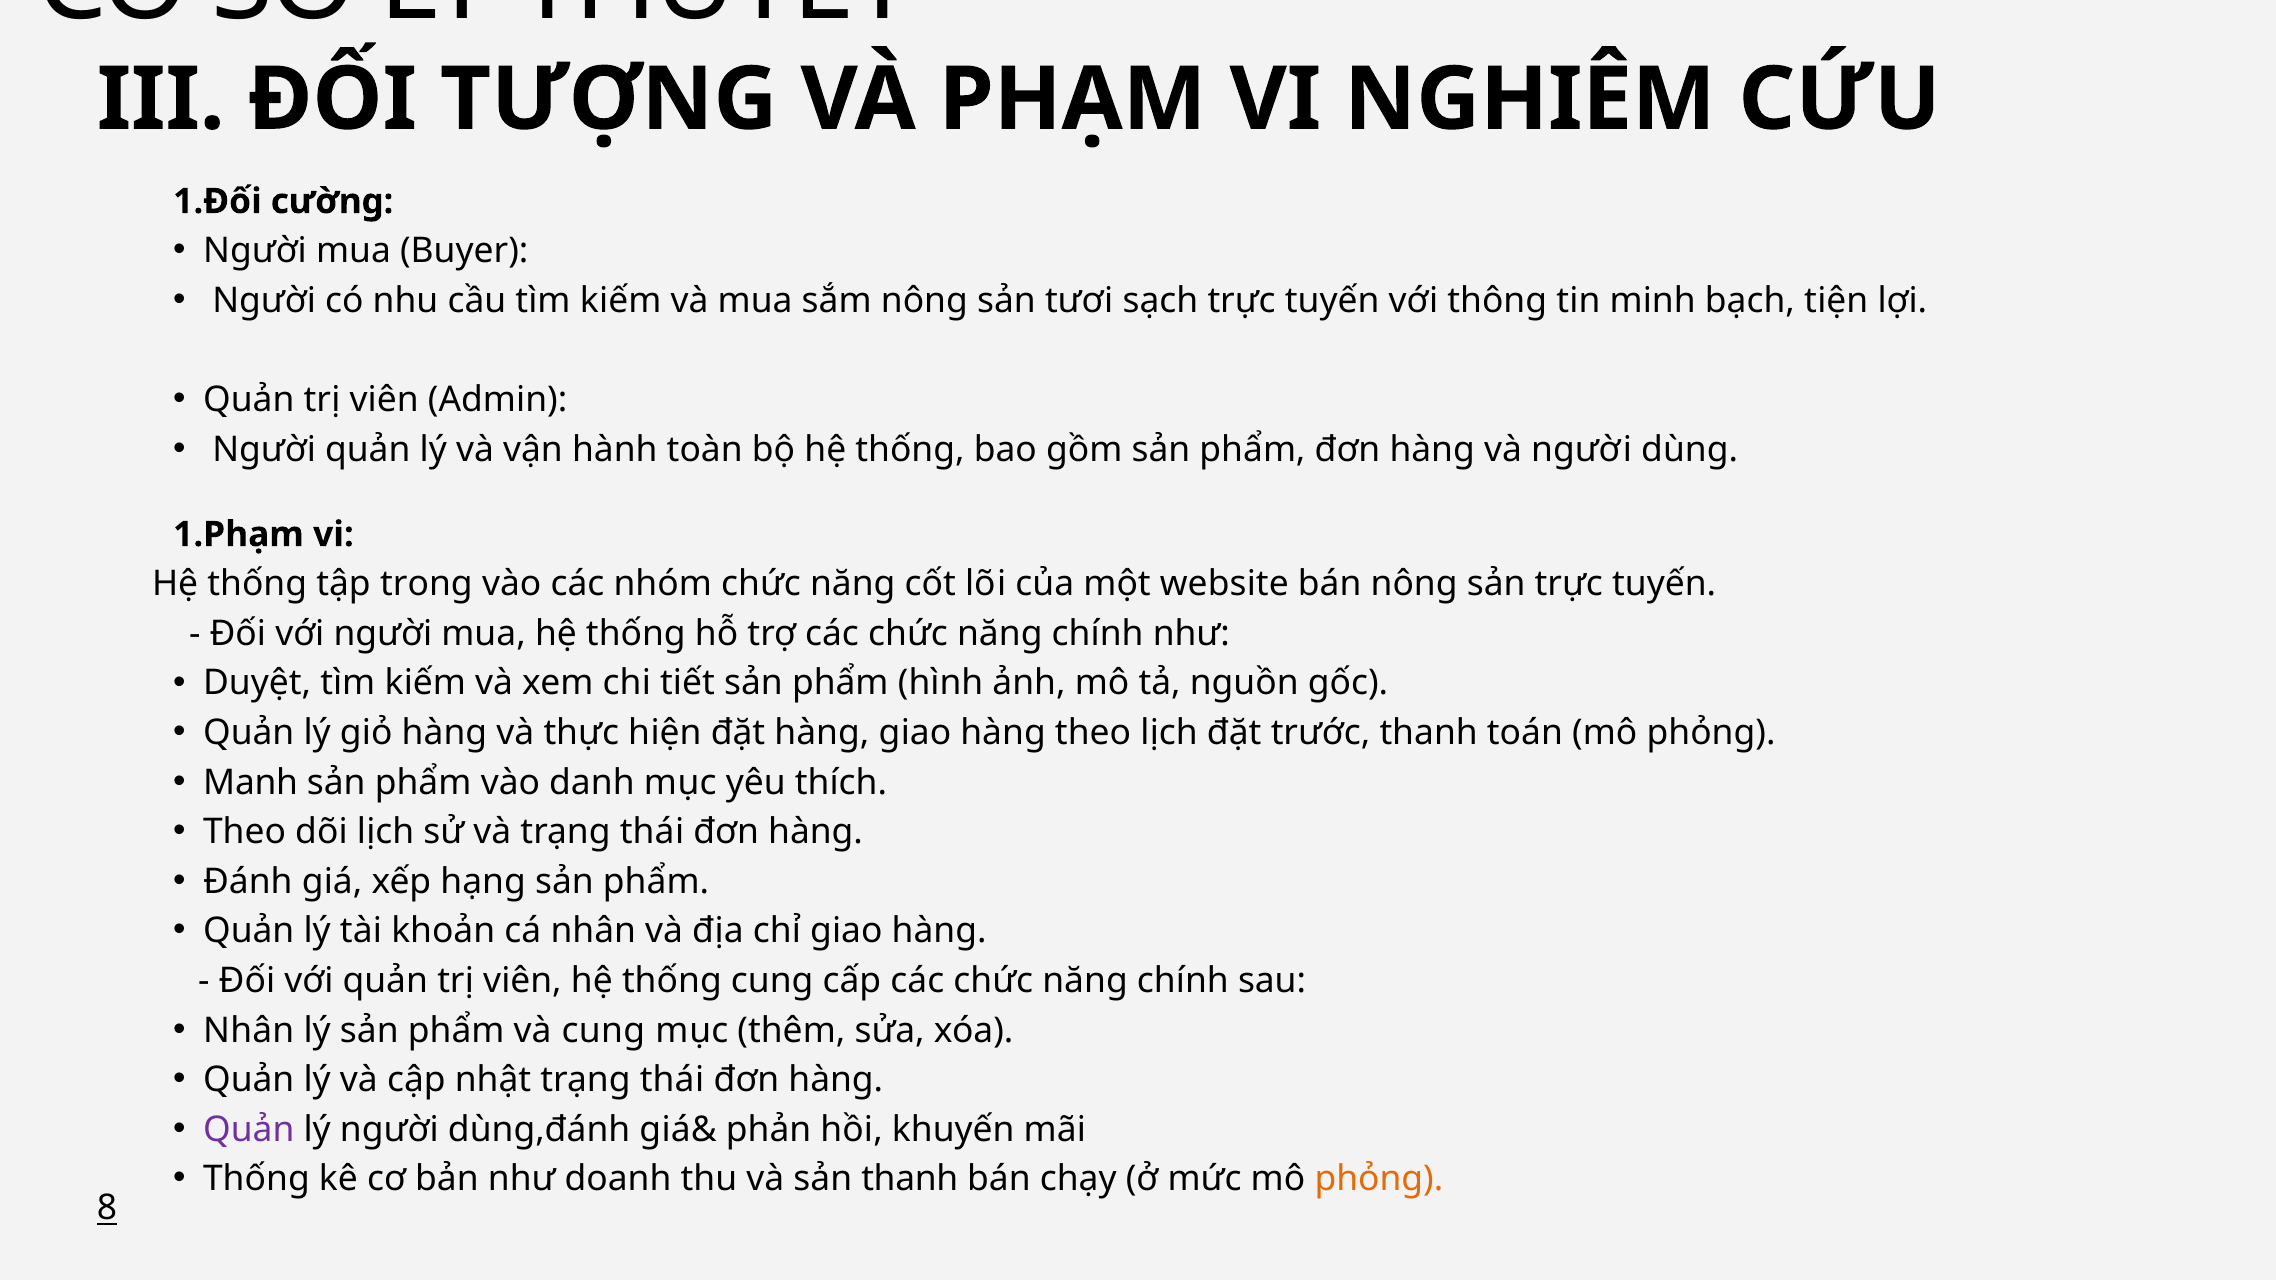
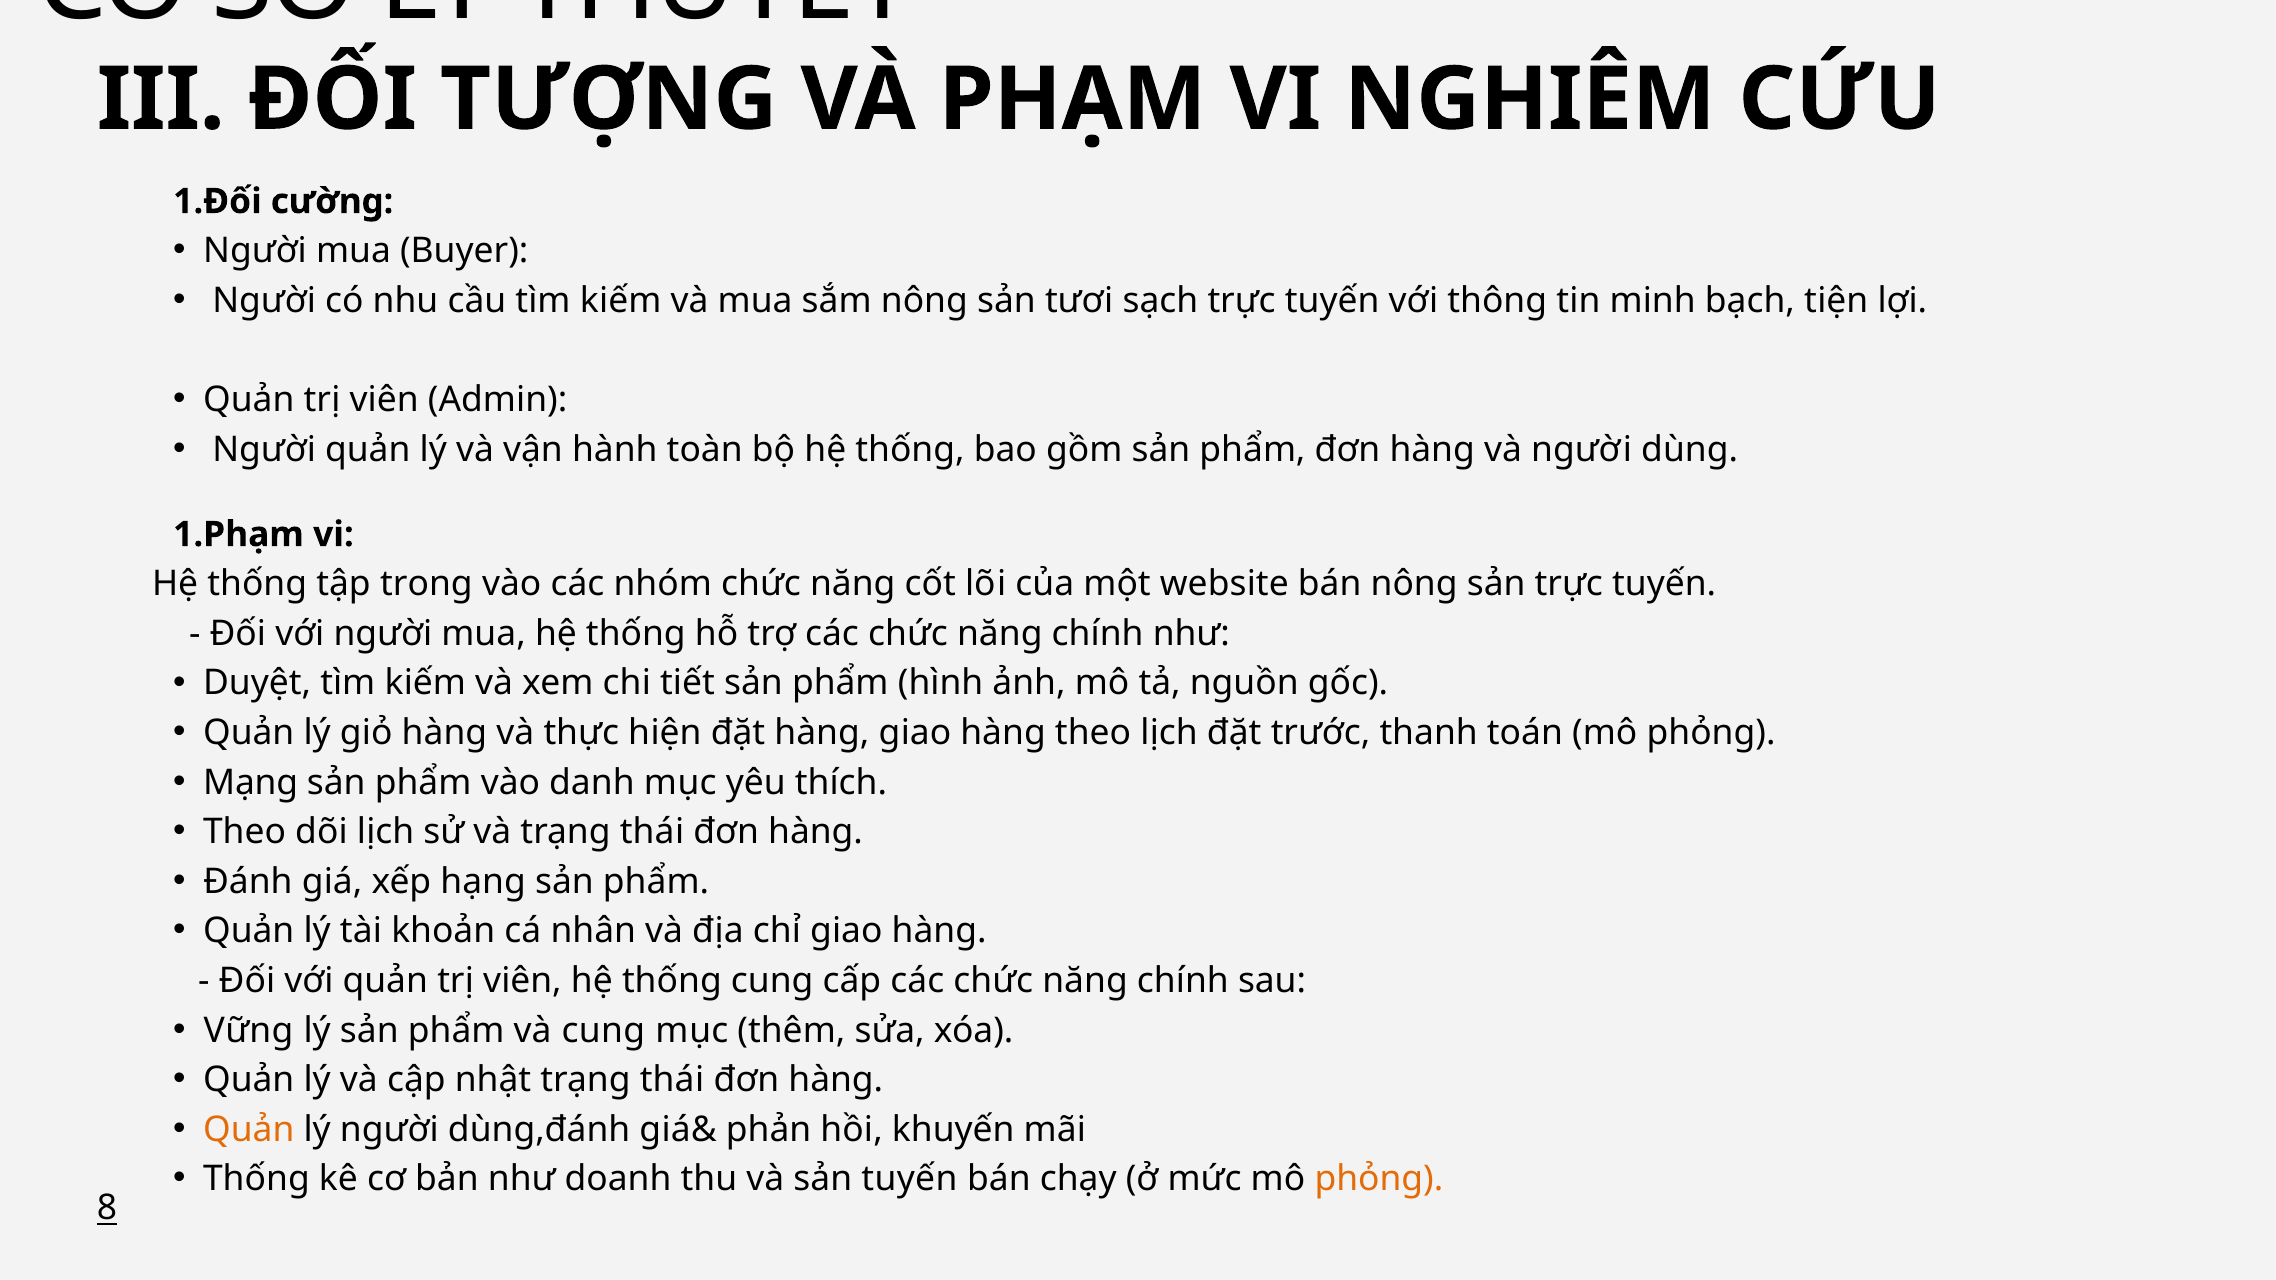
Manh: Manh -> Mạng (251, 783)
Nhân: Nhân -> Vững (249, 1031)
Quản colour: purple -> orange (249, 1130)
sản thanh: thanh -> tuyến (909, 1179)
